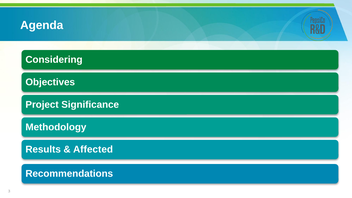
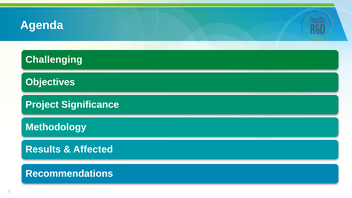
Considering: Considering -> Challenging (54, 60)
